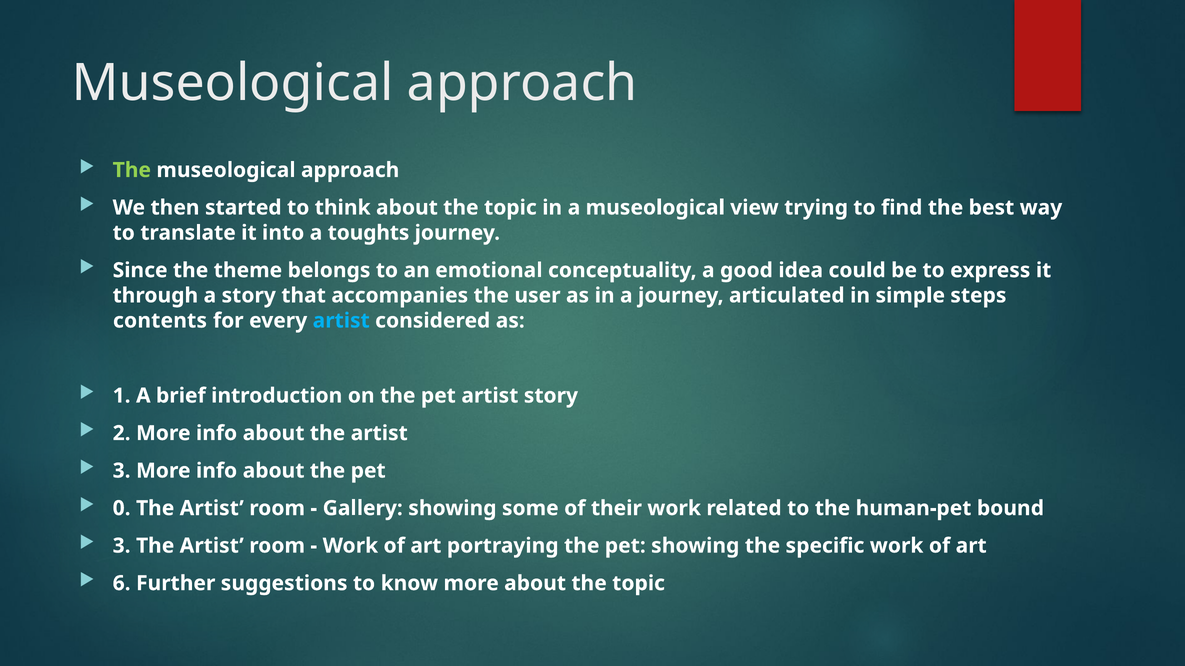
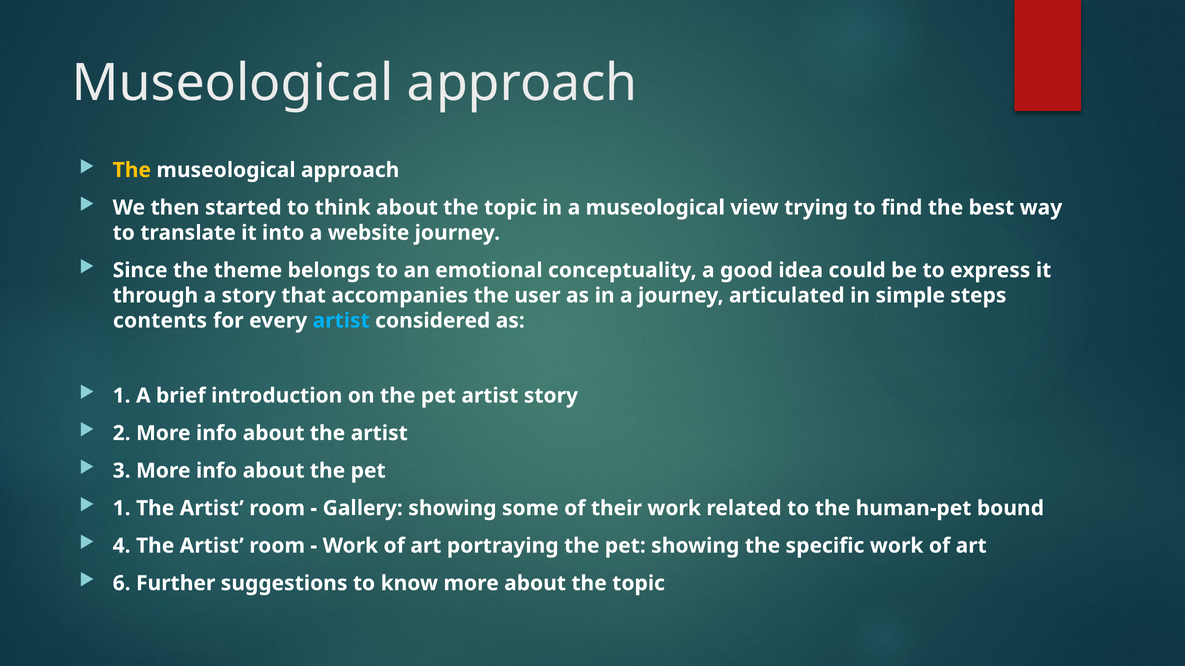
The colour: light green -> yellow (132, 170)
toughts: toughts -> website (369, 233)
0: 0 -> 1 (122, 509)
3: 3 -> 4 (122, 546)
